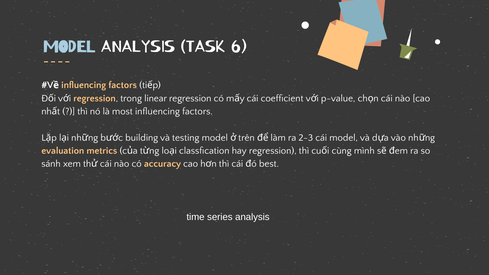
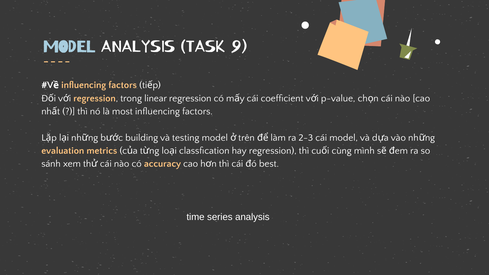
6: 6 -> 9 (239, 45)
